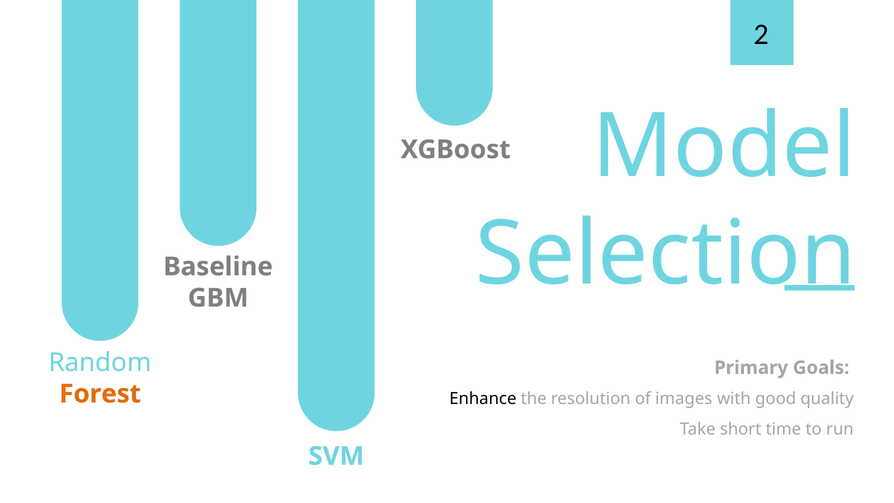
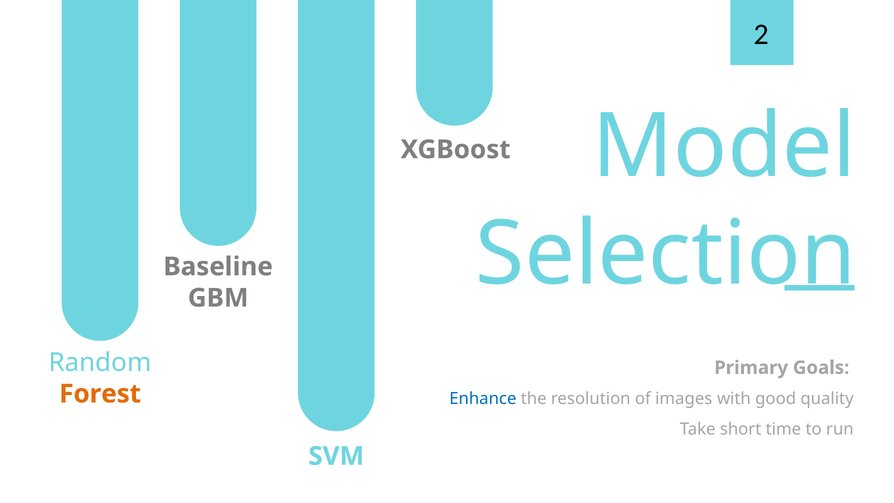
Enhance colour: black -> blue (483, 399)
